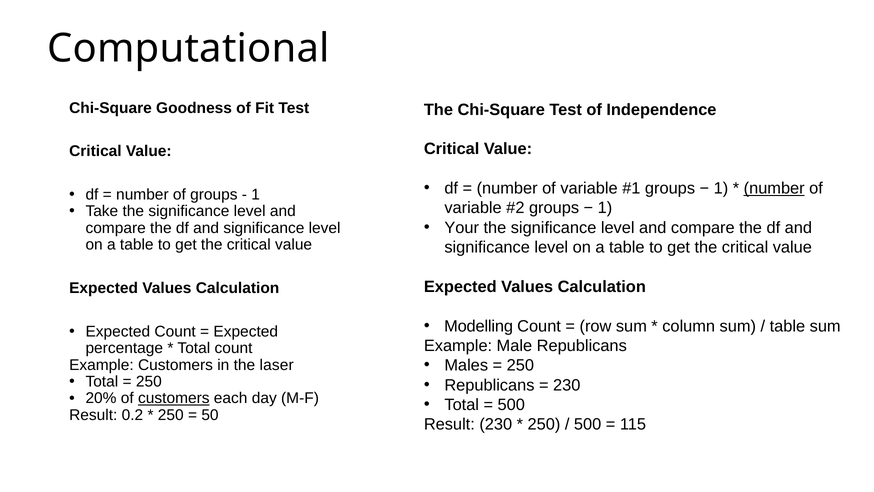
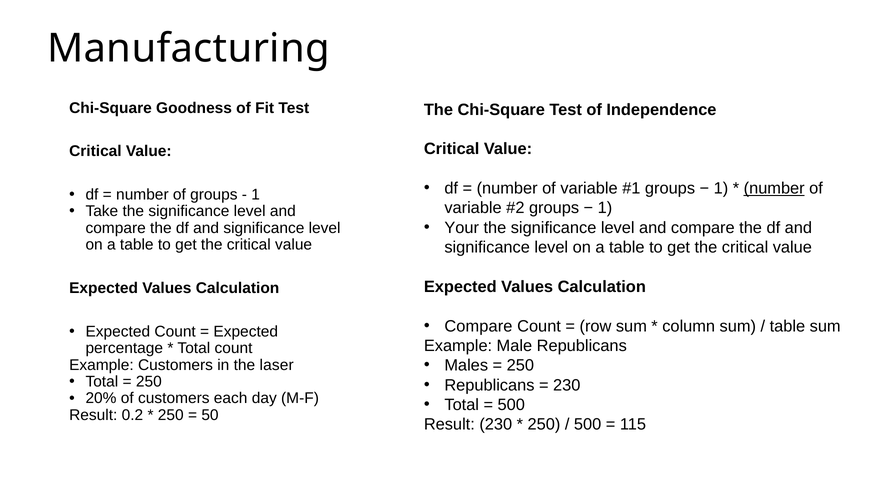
Computational: Computational -> Manufacturing (188, 49)
Modelling: Modelling -> Compare (478, 326)
customers underline: present -> none (174, 398)
